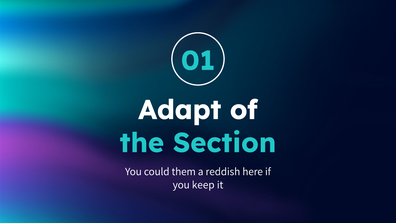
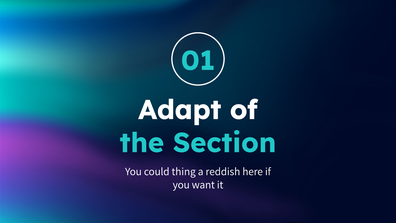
them: them -> thing (184, 171)
keep: keep -> want (203, 185)
